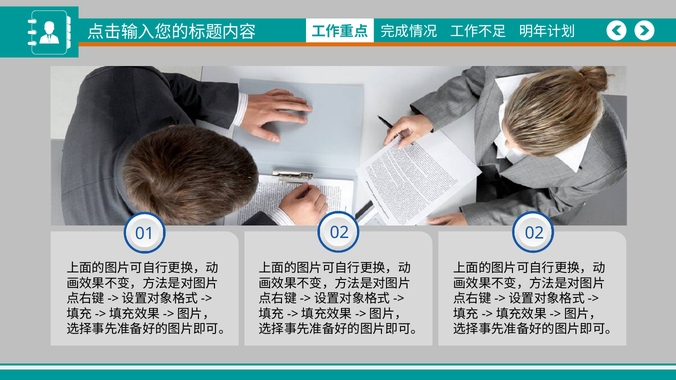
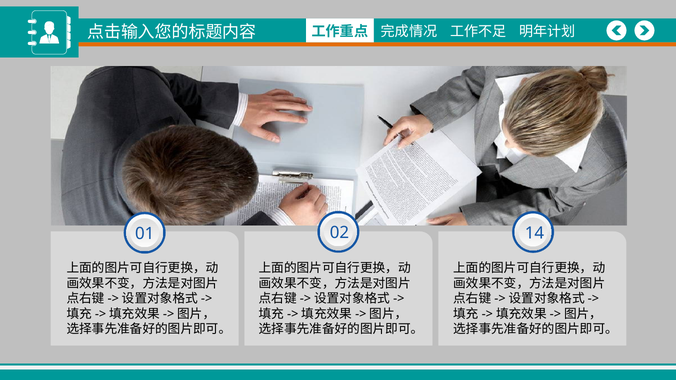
02 02: 02 -> 14 (534, 233)
